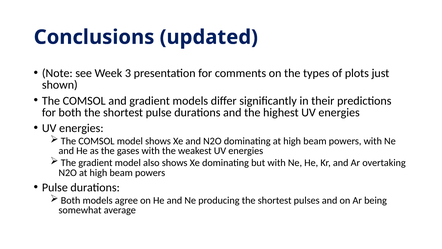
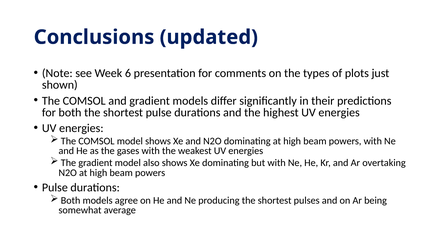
3: 3 -> 6 (128, 73)
